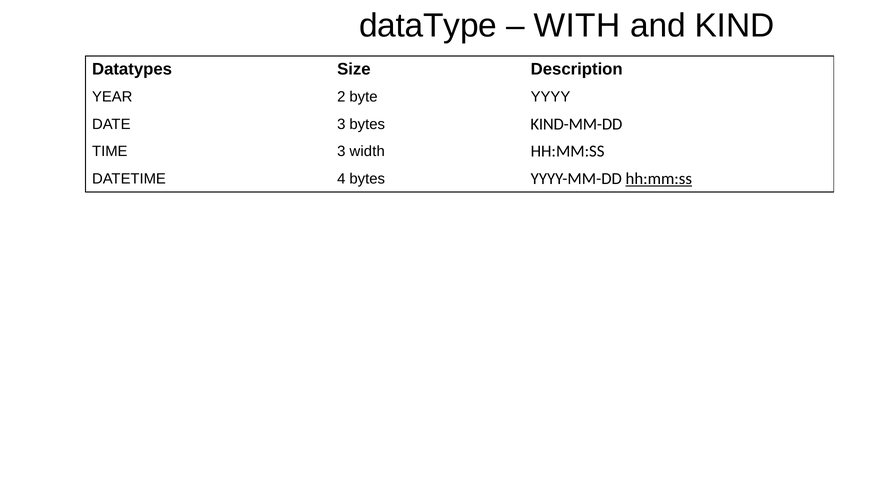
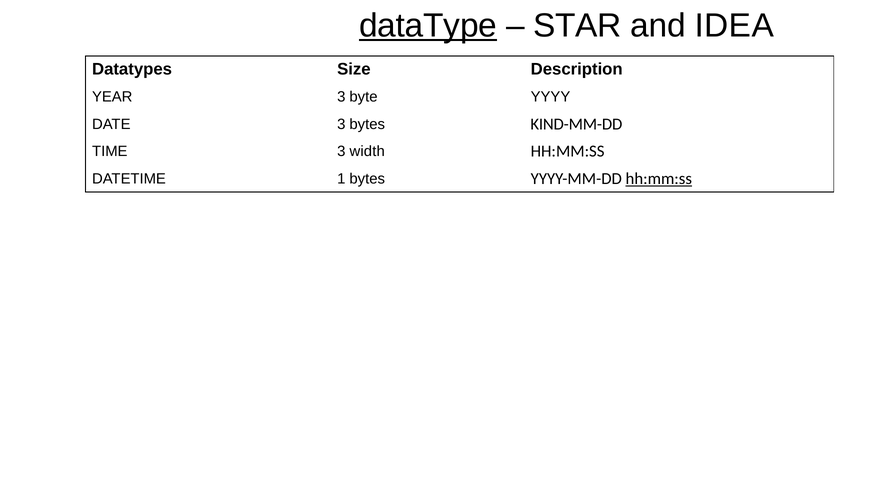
dataType underline: none -> present (428, 26)
WITH: WITH -> STAR (578, 26)
KIND: KIND -> IDEA (734, 26)
YEAR 2: 2 -> 3 (341, 97)
4: 4 -> 1 (341, 178)
